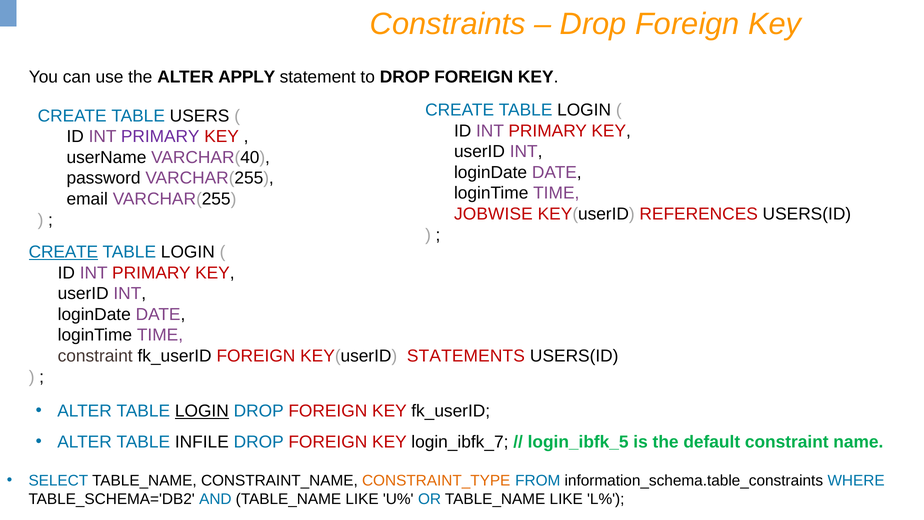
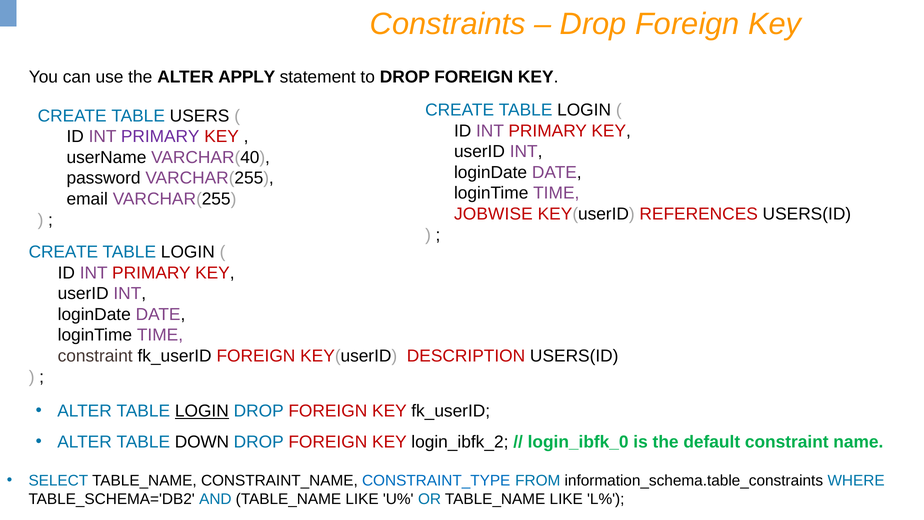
CREATE underline: present -> none (63, 252)
STATEMENTS: STATEMENTS -> DESCRIPTION (466, 356)
INFILE: INFILE -> DOWN (202, 442)
login_ibfk_7: login_ibfk_7 -> login_ibfk_2 (460, 442)
login_ibfk_5: login_ibfk_5 -> login_ibfk_0 (578, 442)
CONSTRAINT_TYPE colour: orange -> blue (436, 480)
